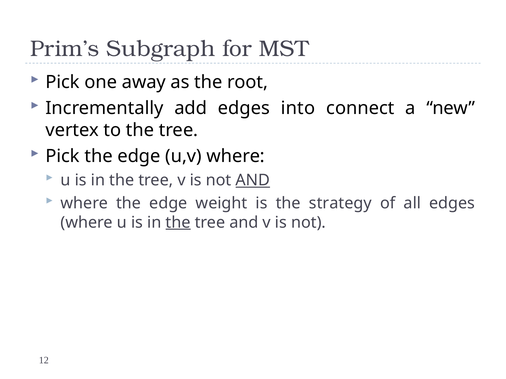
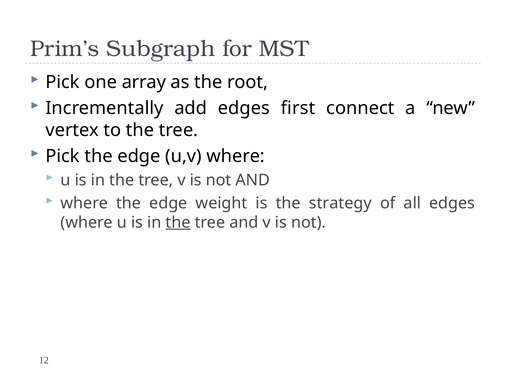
away: away -> array (144, 82)
into: into -> first (298, 108)
AND underline: present -> none (253, 180)
